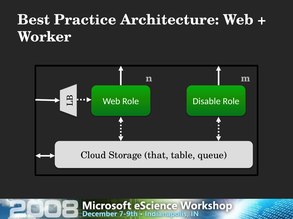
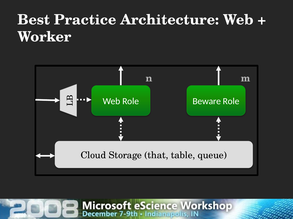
Disable: Disable -> Beware (207, 102)
